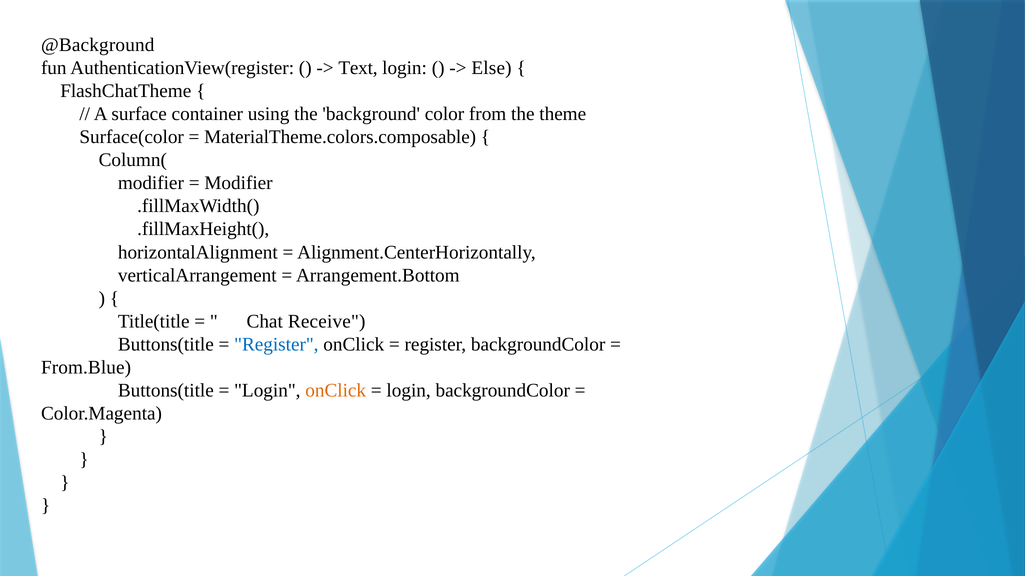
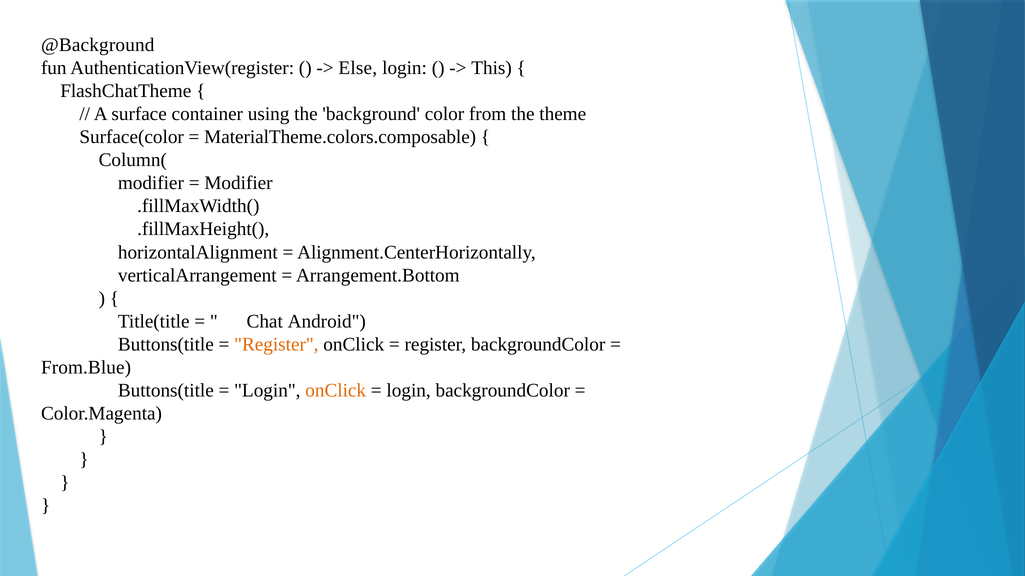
Text: Text -> Else (358, 68)
Else: Else -> This (492, 68)
Receive: Receive -> Android (327, 322)
Register colour: blue -> orange (276, 345)
